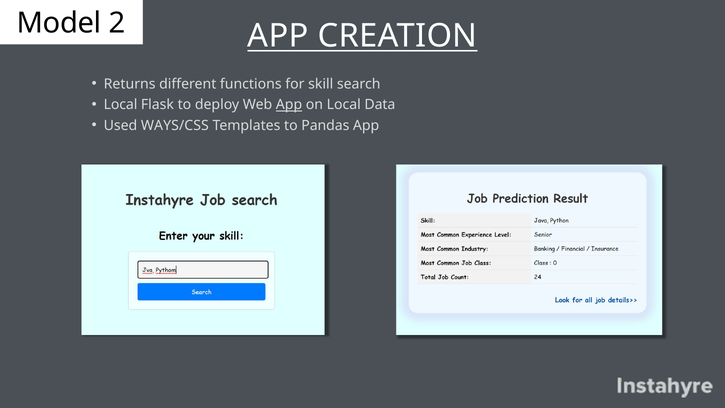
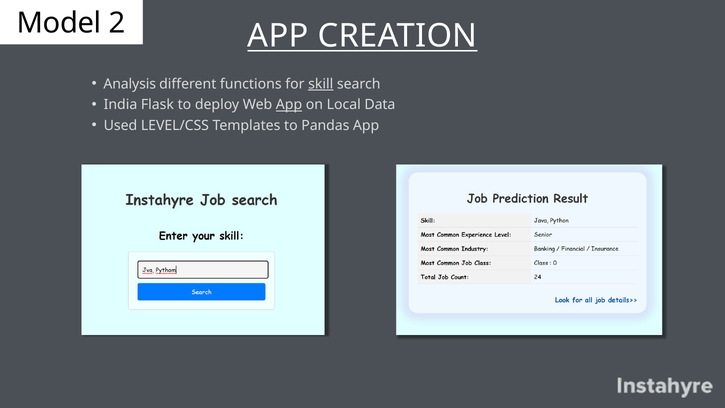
Returns: Returns -> Analysis (130, 84)
skill underline: none -> present (321, 84)
Local: Local -> India (120, 105)
WAYS/CSS: WAYS/CSS -> LEVEL/CSS (175, 125)
